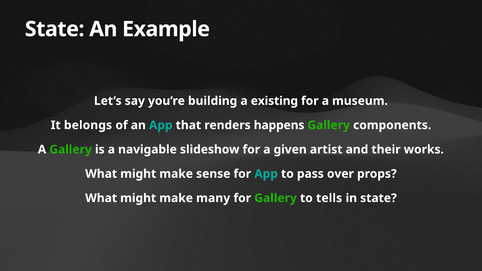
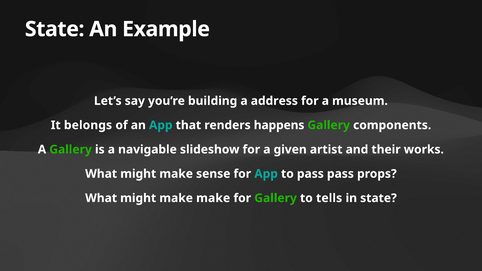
existing: existing -> address (274, 101)
pass over: over -> pass (340, 174)
make many: many -> make (213, 198)
